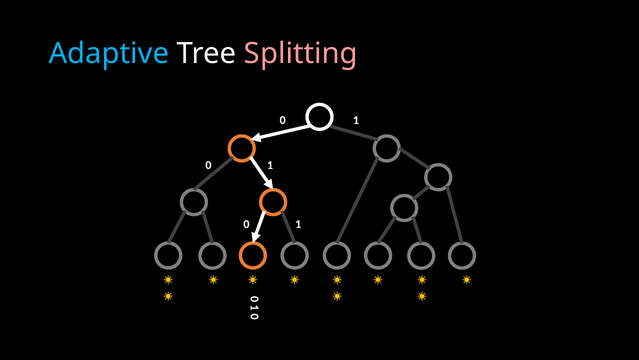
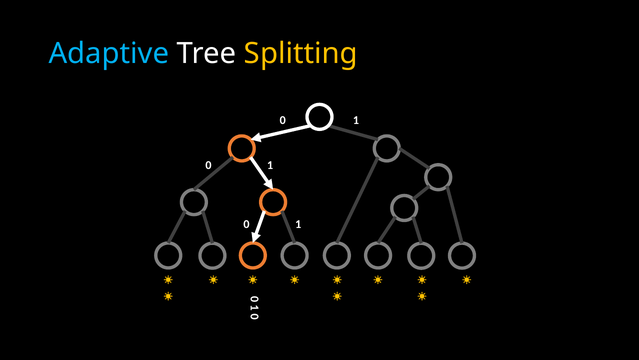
Splitting colour: pink -> yellow (301, 54)
